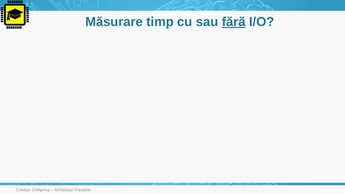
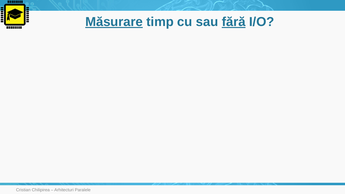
Măsurare underline: none -> present (114, 22)
